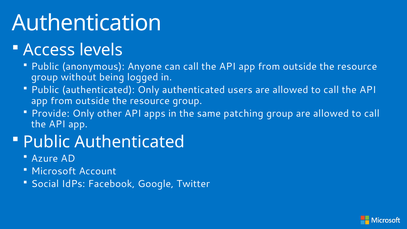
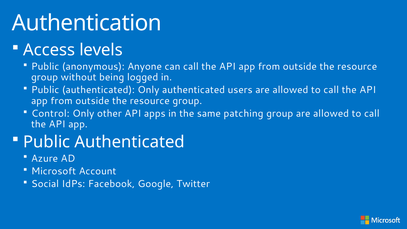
Provide: Provide -> Control (50, 114)
